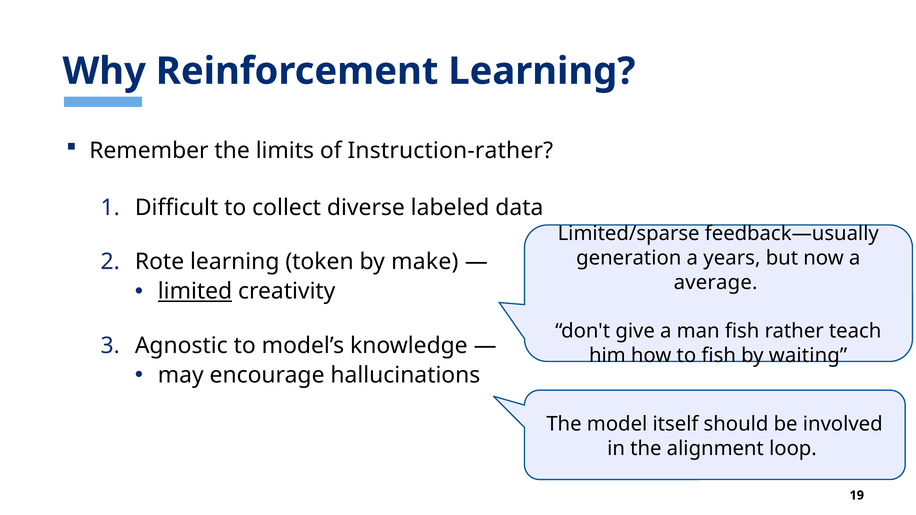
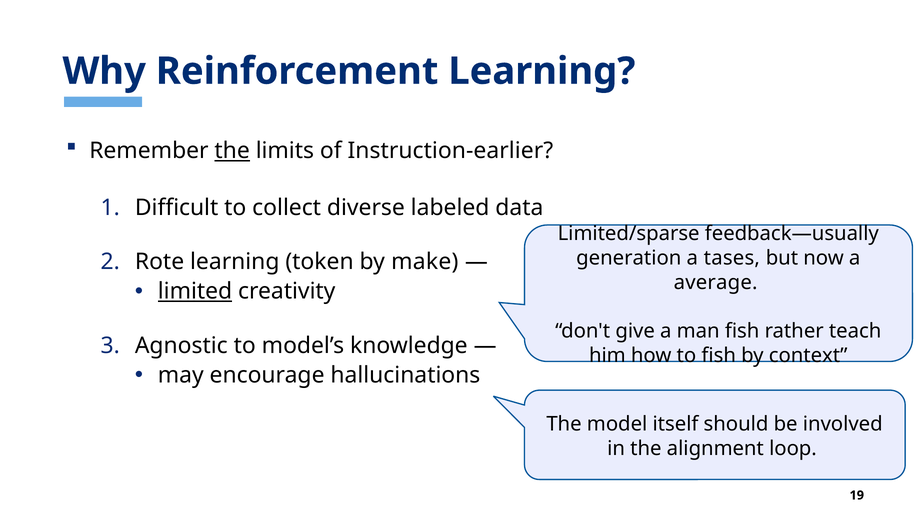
the underline: none -> present (232, 151)
Instruction-rather: Instruction-rather -> Instruction-earlier (450, 151)
years: years -> tases (732, 258)
waiting: waiting -> context (808, 356)
